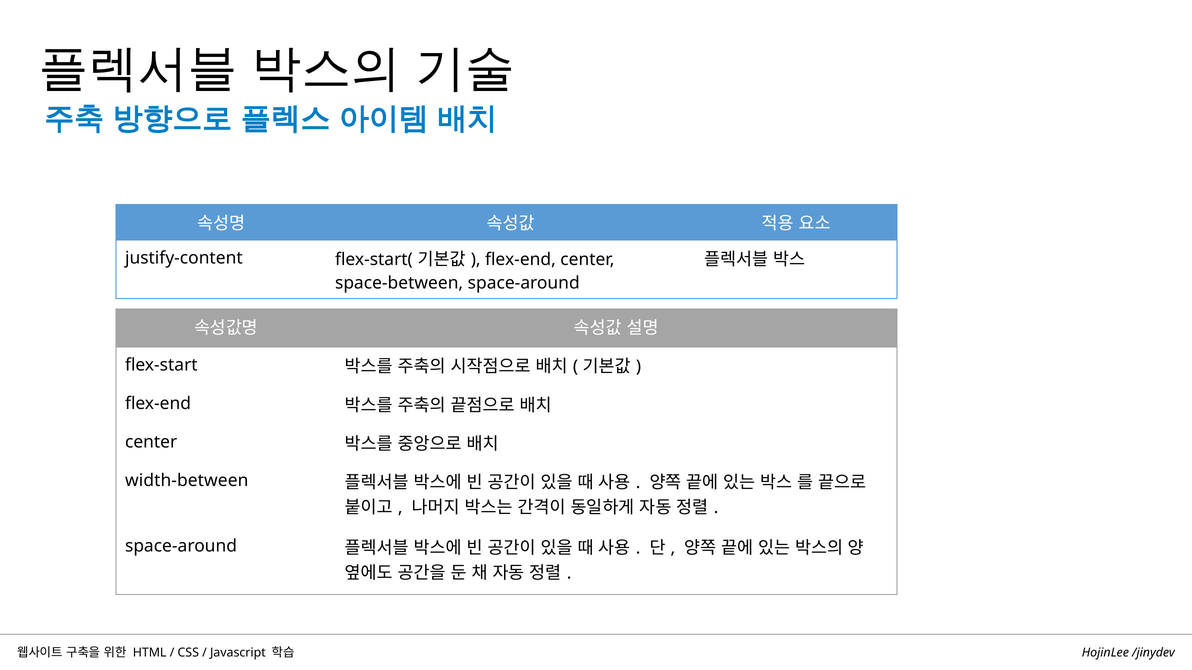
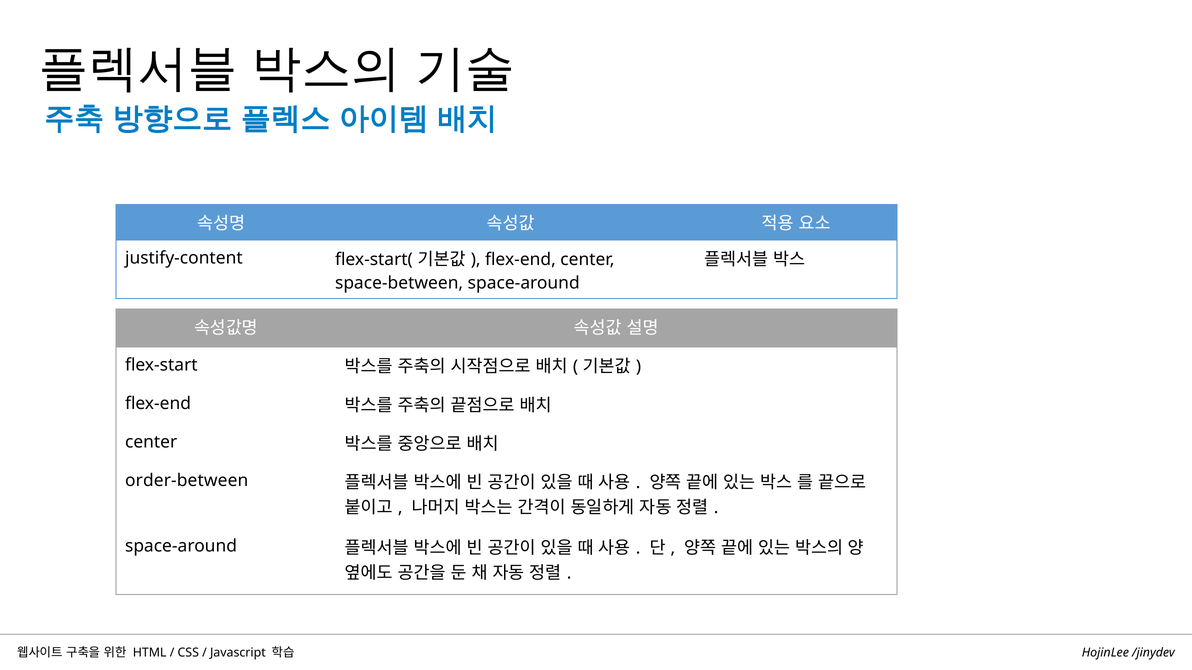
width-between: width-between -> order-between (187, 481)
